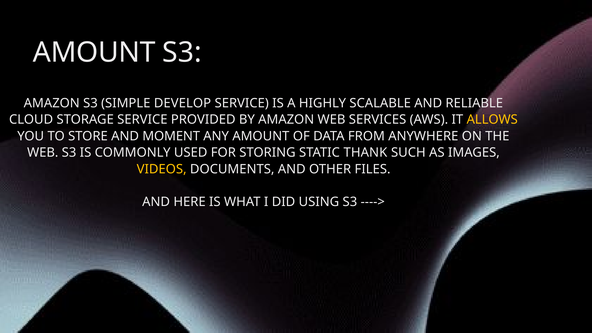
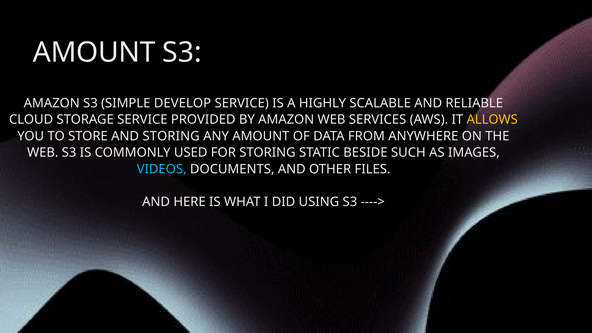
AND MOMENT: MOMENT -> STORING (171, 136)
THANK: THANK -> BESIDE (365, 153)
VIDEOS colour: yellow -> light blue (162, 169)
